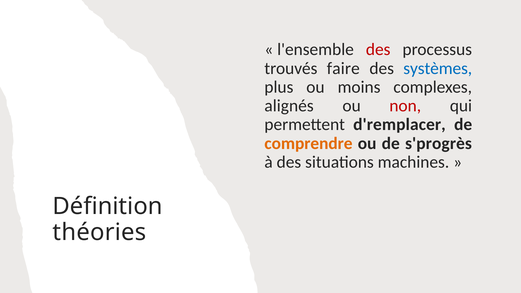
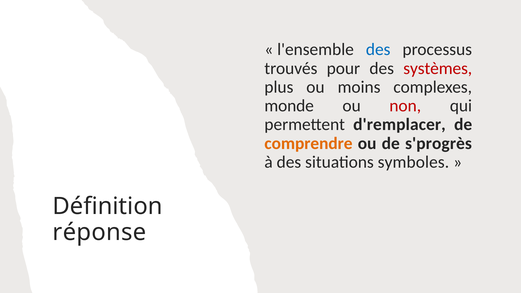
des colour: red -> blue (378, 50)
faire: faire -> pour (343, 68)
systèmes colour: blue -> red (438, 68)
alignés: alignés -> monde (289, 106)
machines: machines -> symboles (413, 162)
théories: théories -> réponse (99, 232)
